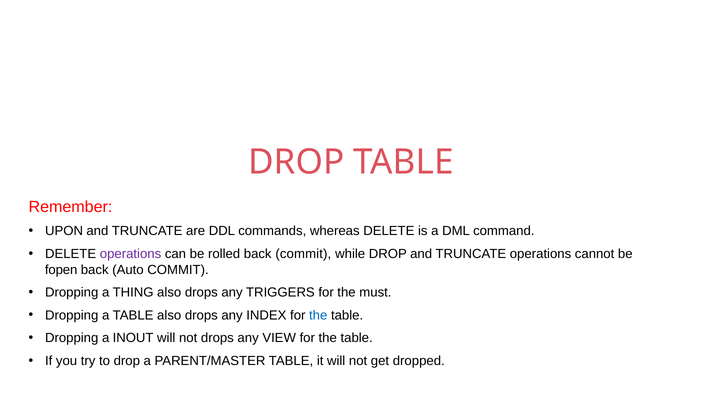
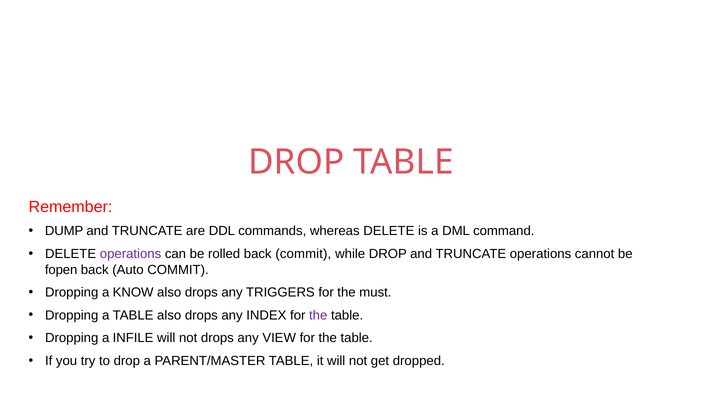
UPON: UPON -> DUMP (64, 231)
THING: THING -> KNOW (133, 292)
the colour: blue -> purple (318, 315)
INOUT: INOUT -> INFILE (133, 338)
